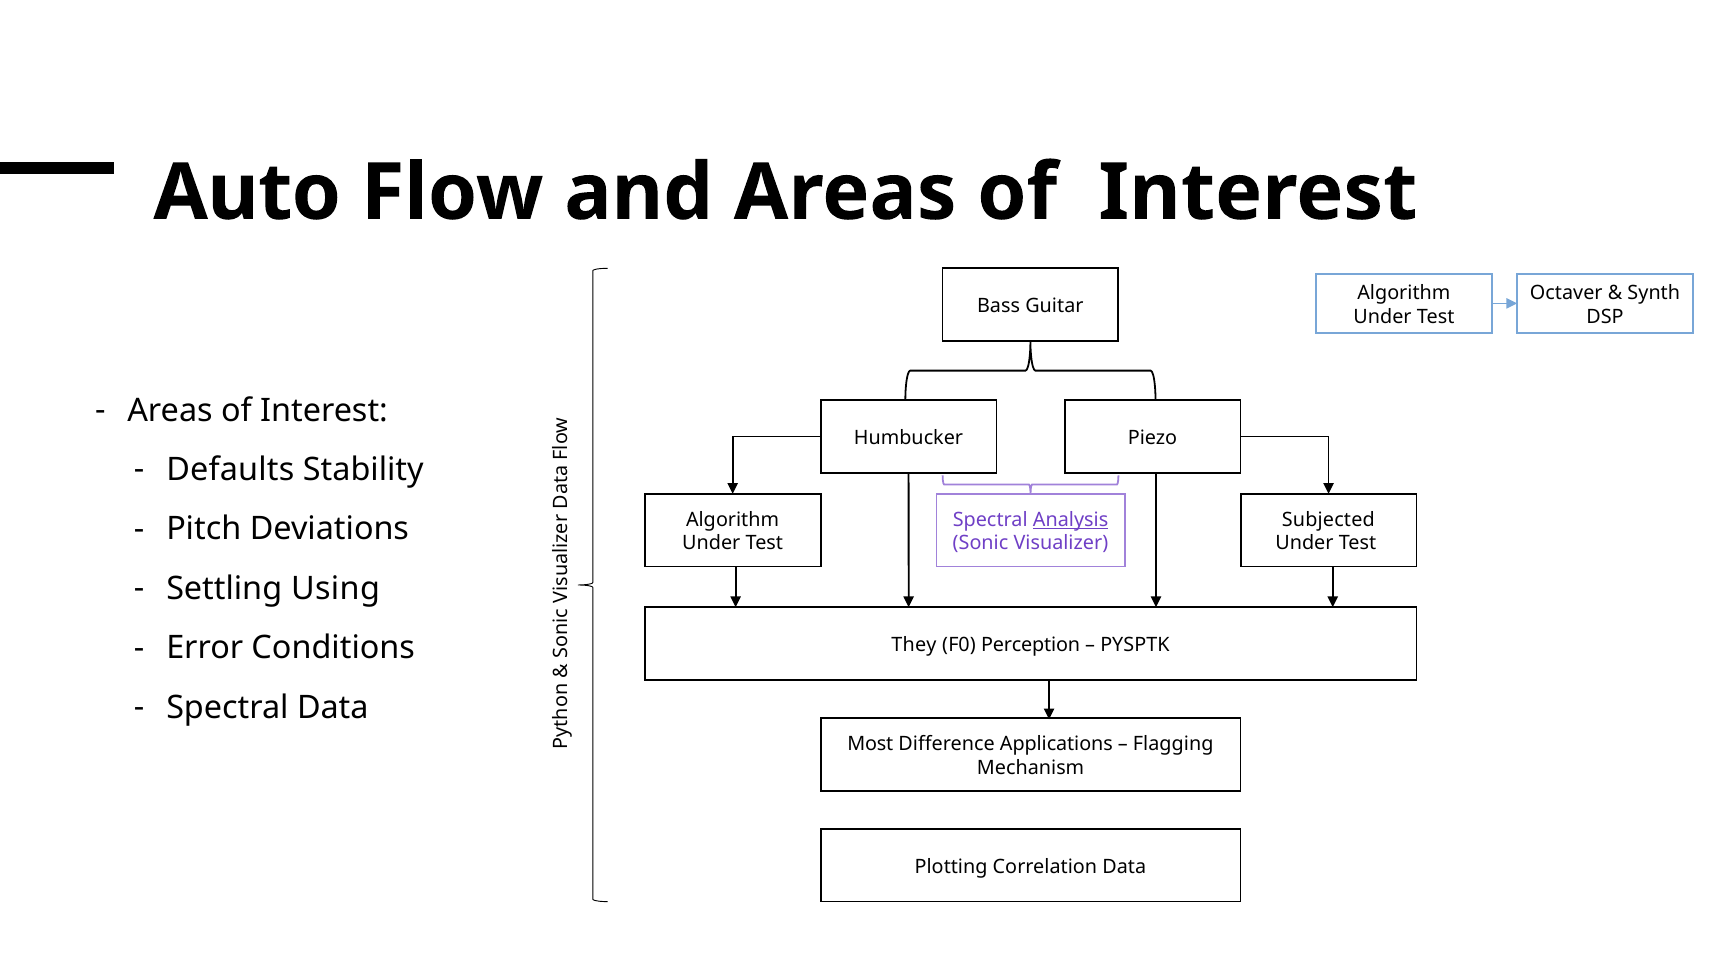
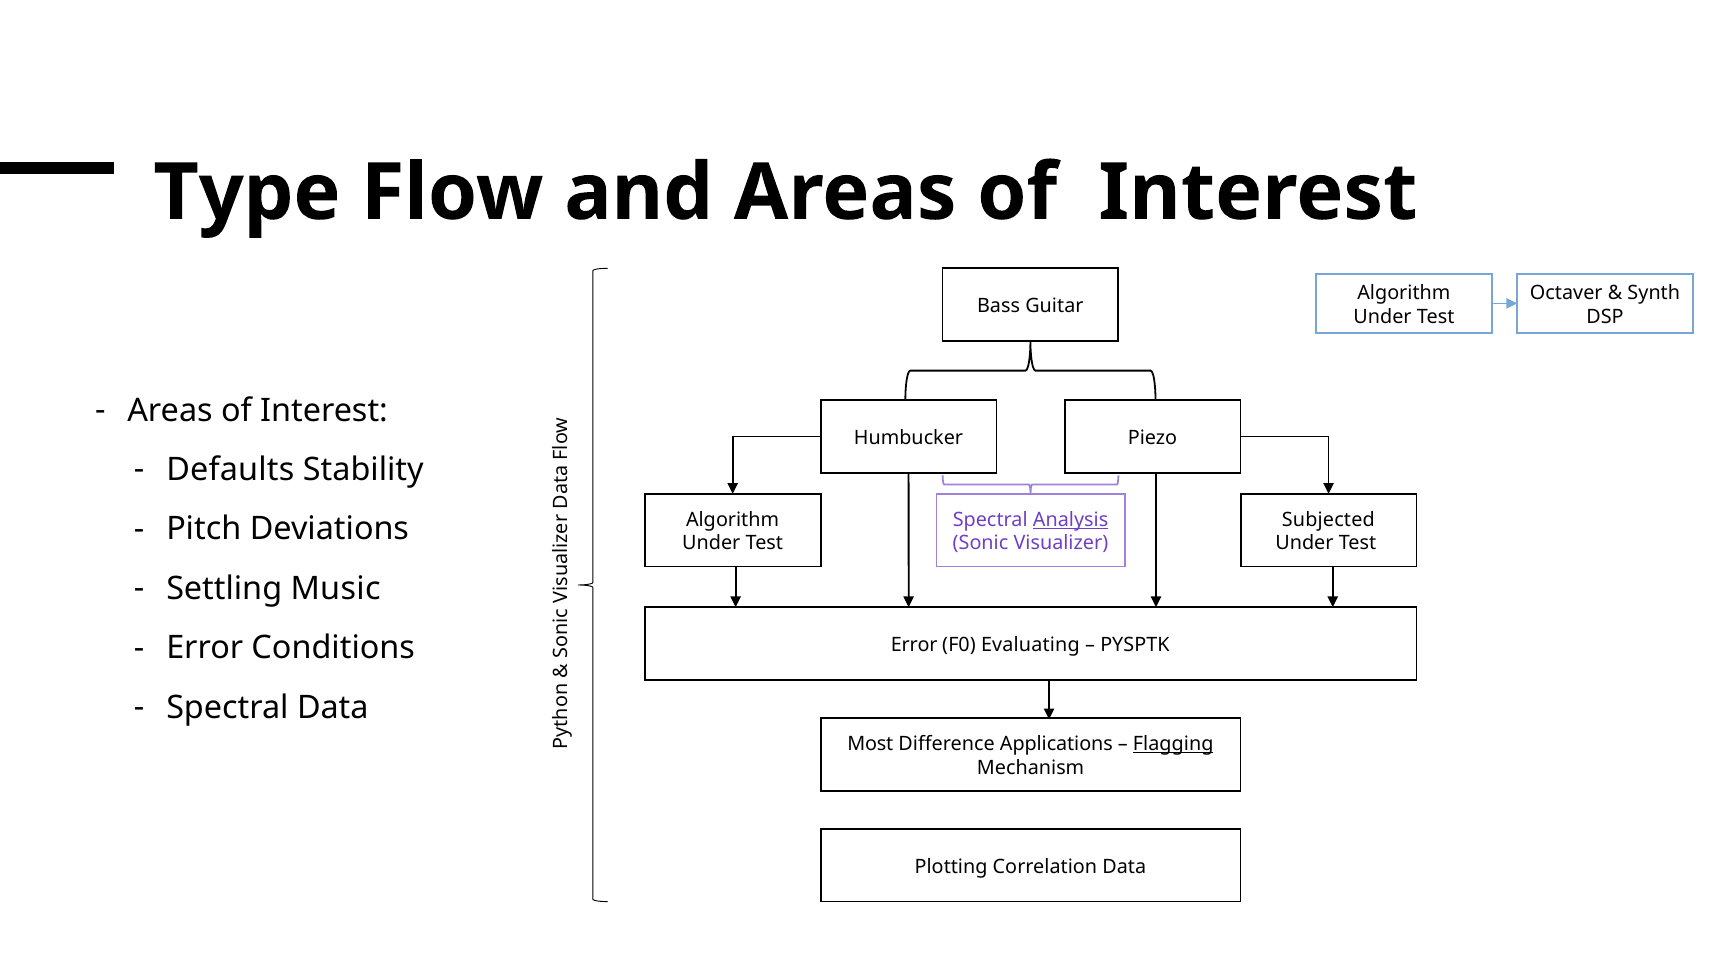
Auto: Auto -> Type (247, 193)
Using: Using -> Music (336, 589)
They: They -> Error (914, 645)
Perception: Perception -> Evaluating (1030, 645)
Flagging underline: none -> present (1173, 744)
